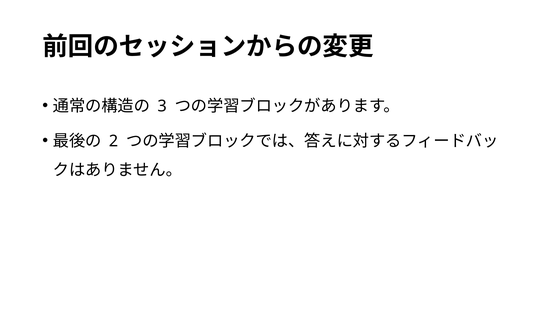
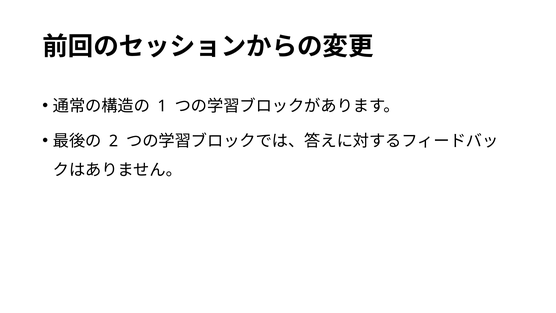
3: 3 -> 1 (162, 106)
